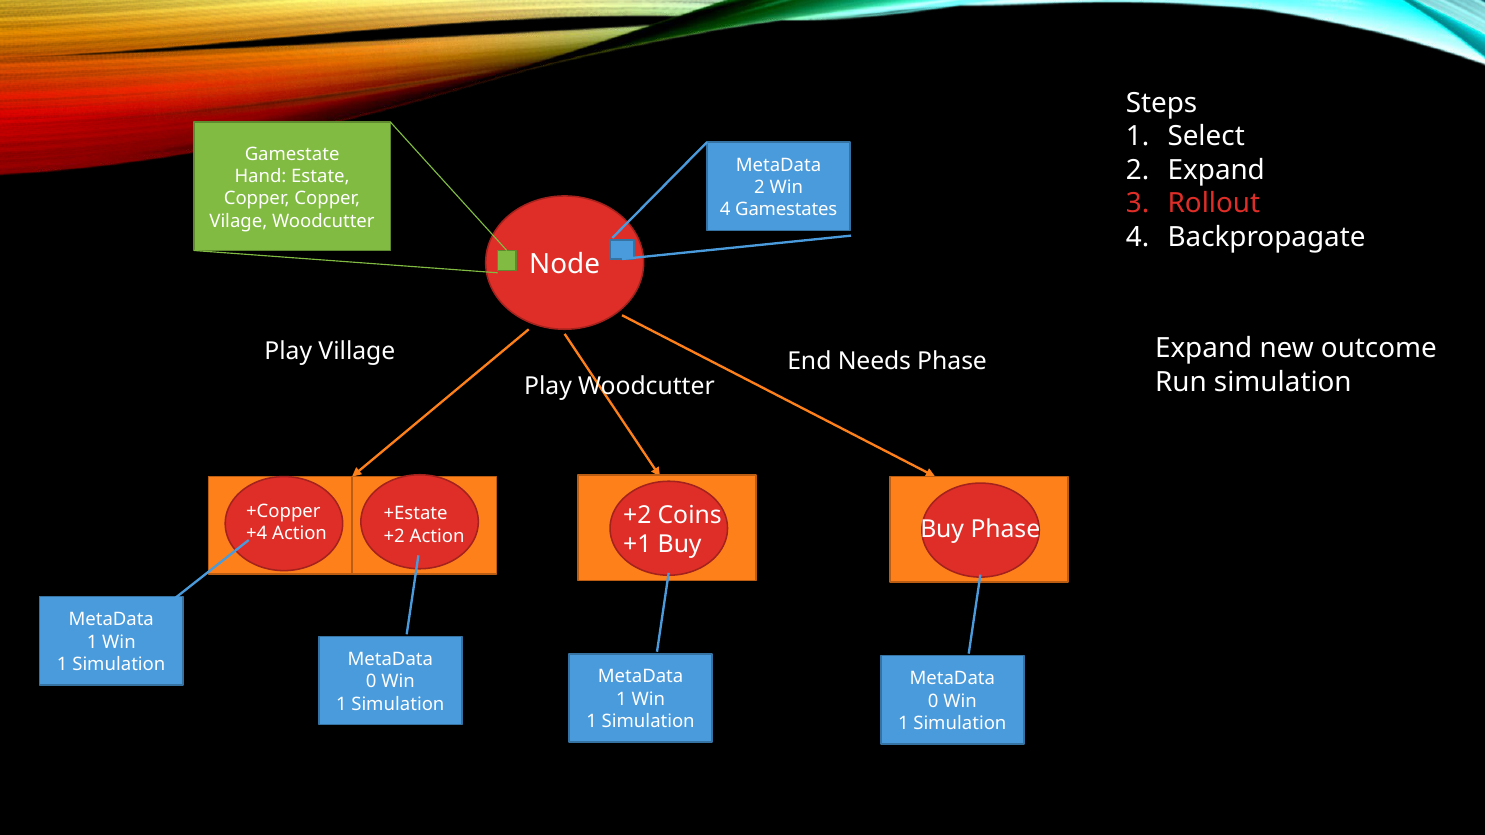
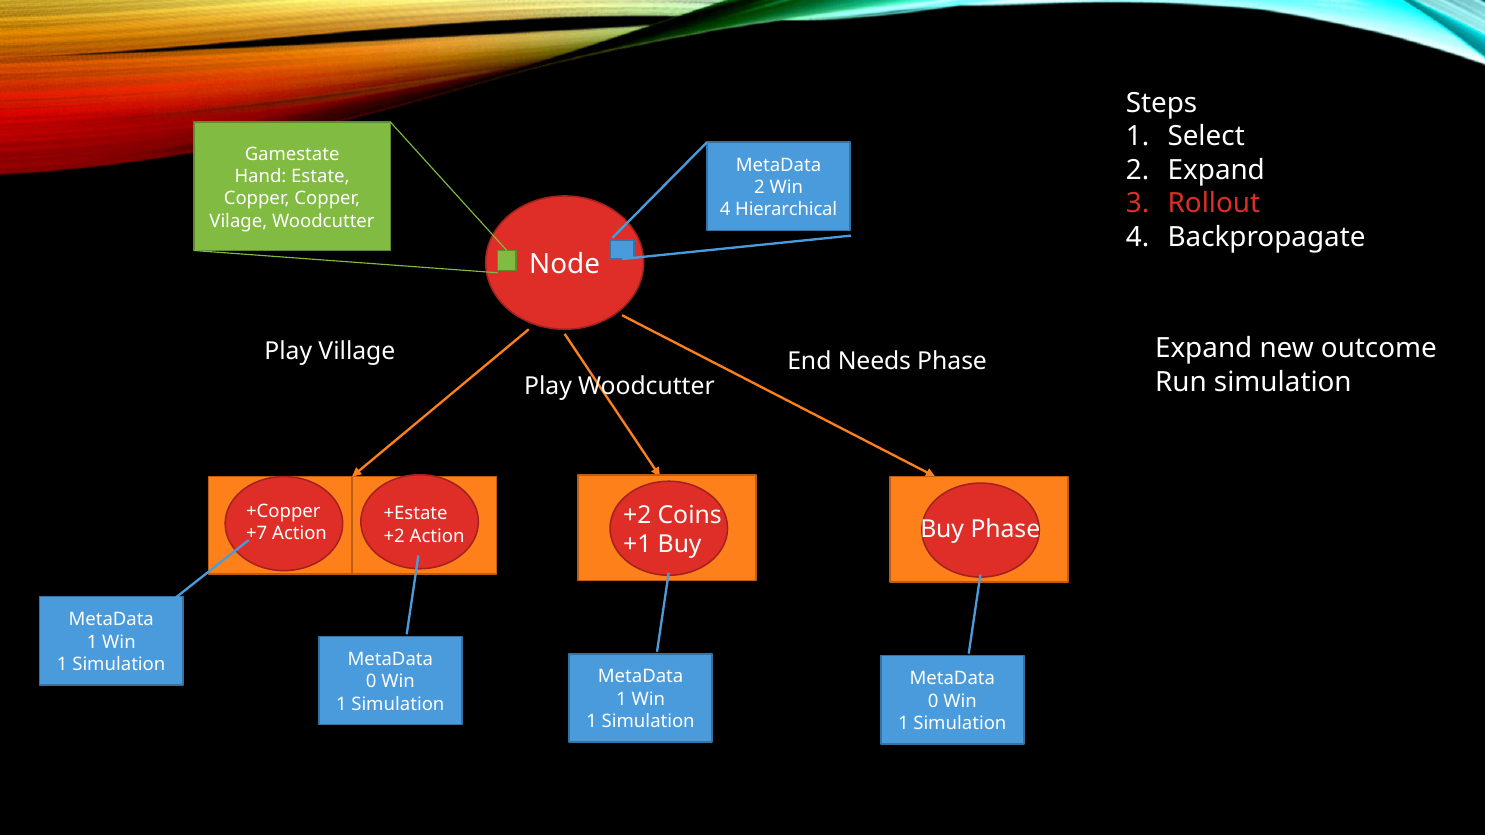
Gamestates: Gamestates -> Hierarchical (786, 210)
+4: +4 -> +7 (257, 534)
